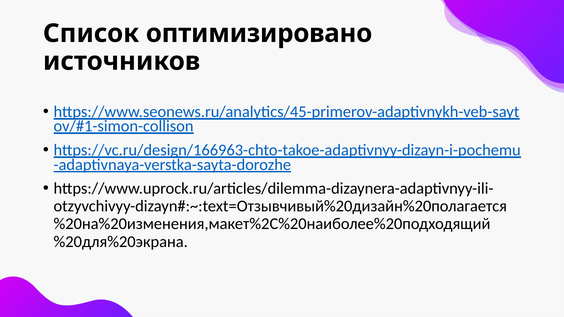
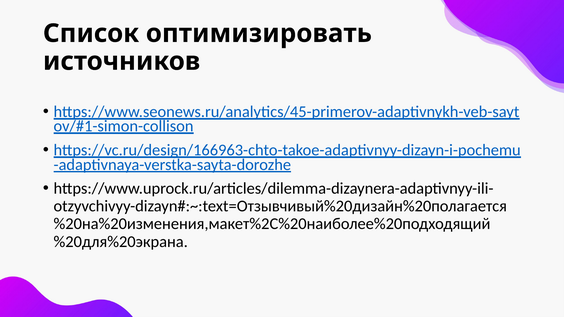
оптимизировано: оптимизировано -> оптимизировать (259, 33)
